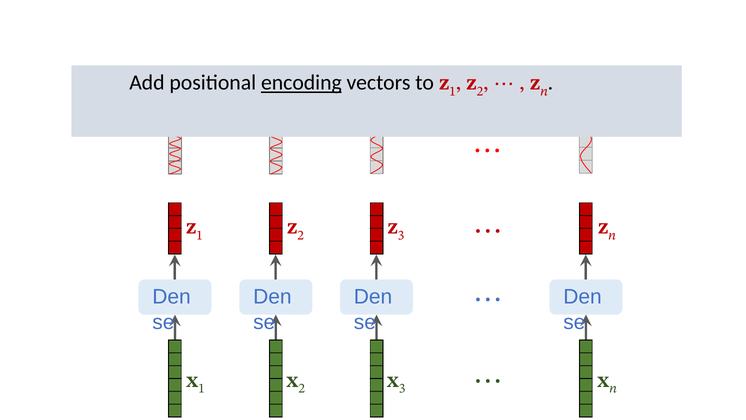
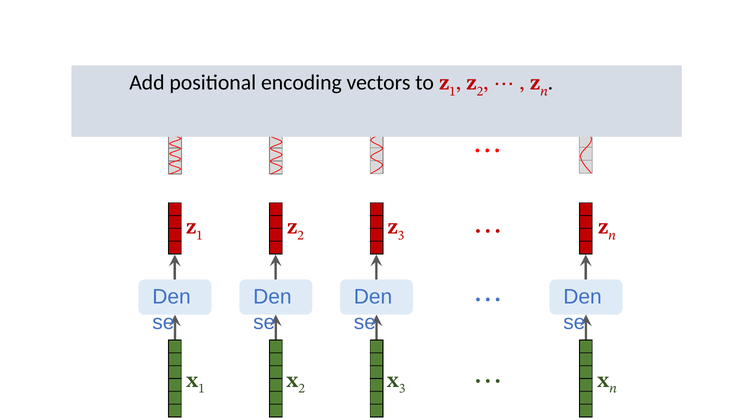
encoding underline: present -> none (301, 83)
